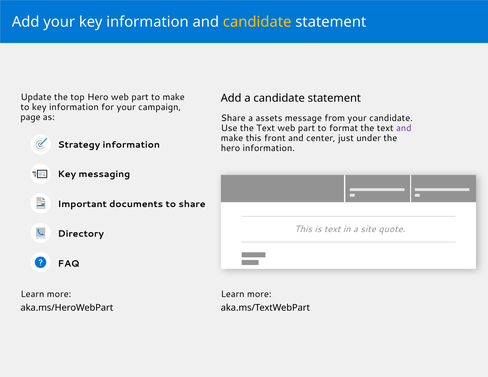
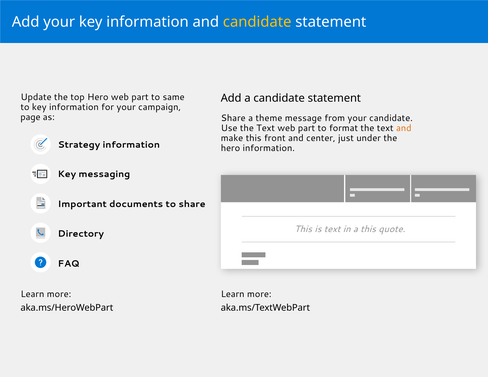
to make: make -> same (174, 97)
assets: assets -> theme (269, 118)
and colour: purple -> orange (404, 128)
a site: site -> this (368, 229)
